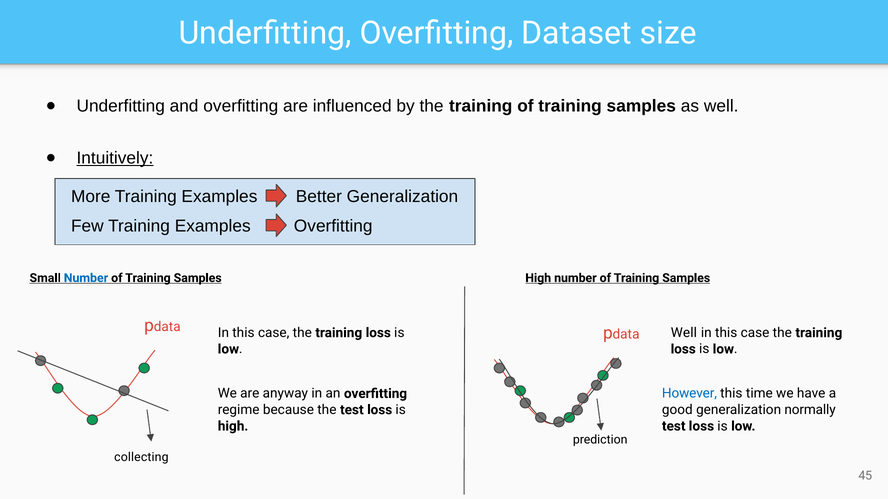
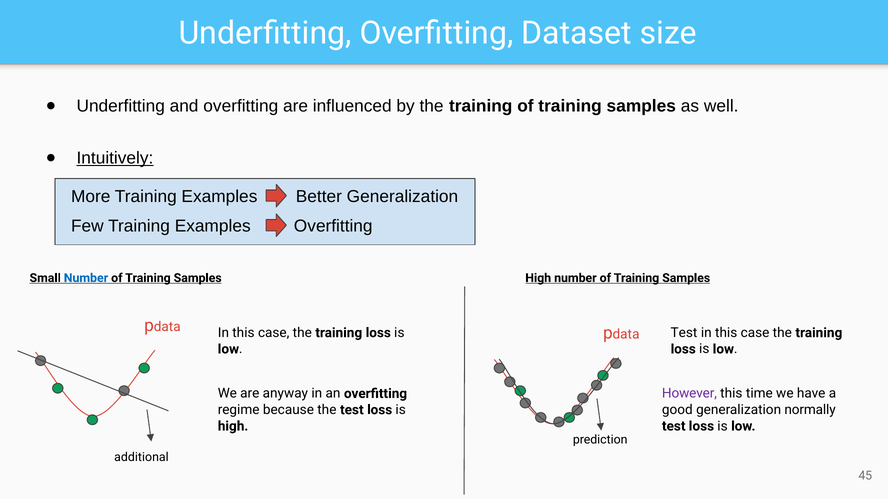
Well: Well -> Test (684, 333)
However colour: blue -> purple (689, 394)
collecting: collecting -> additional (141, 458)
